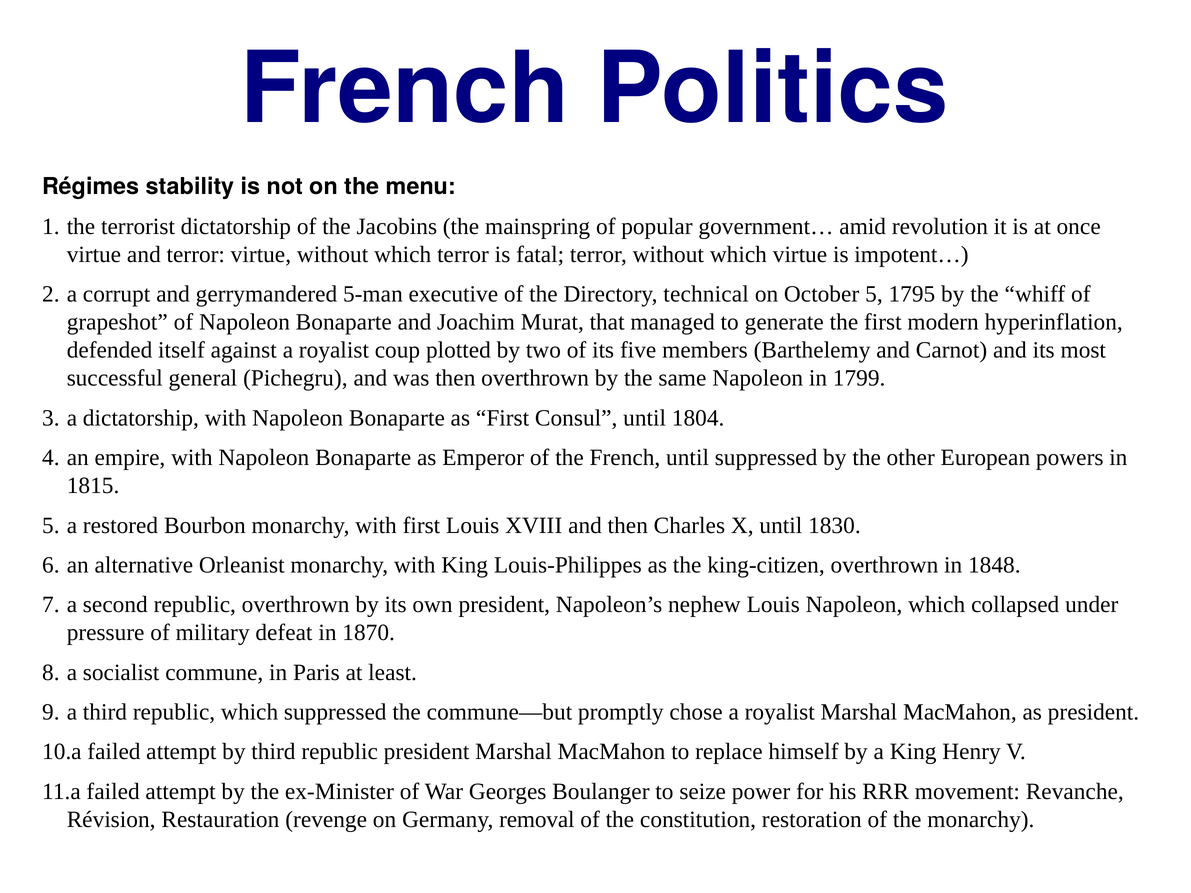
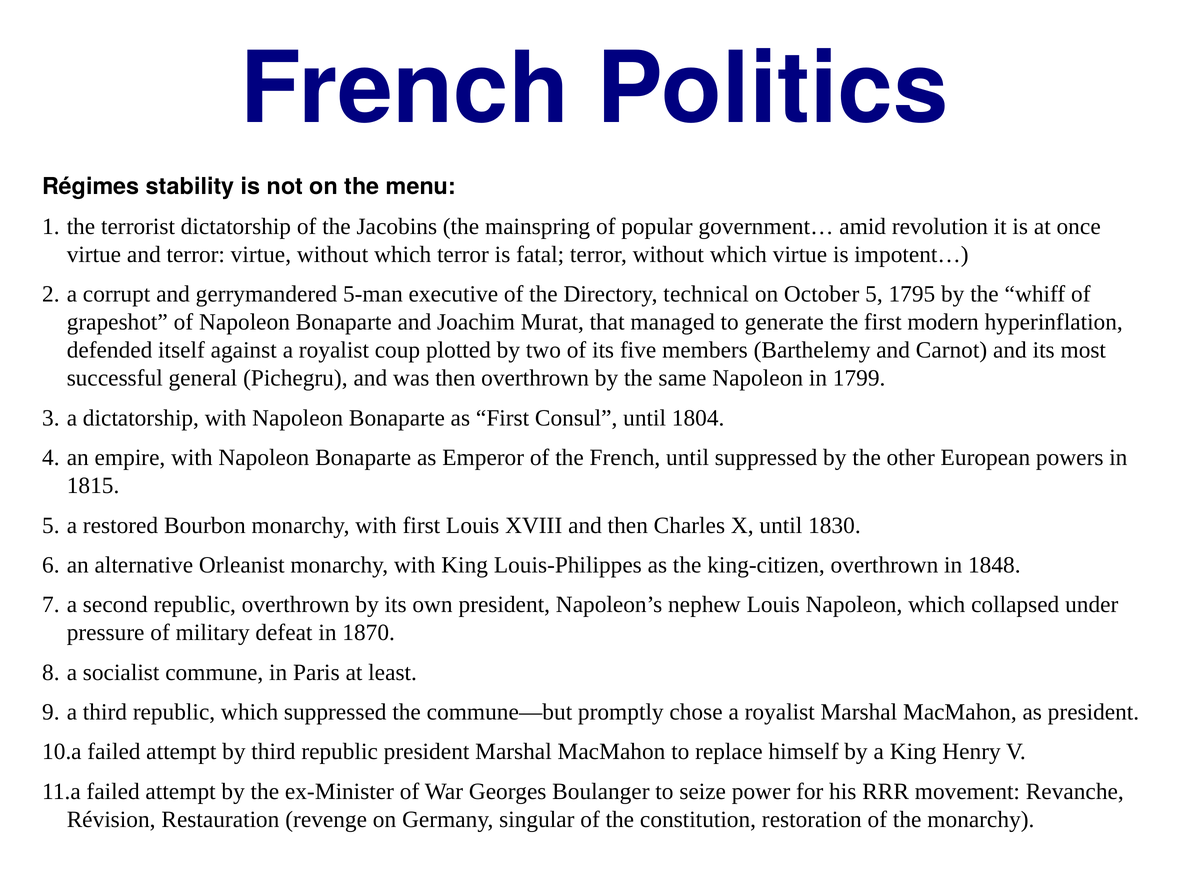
removal: removal -> singular (537, 820)
